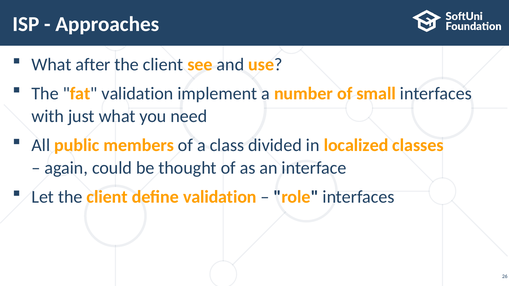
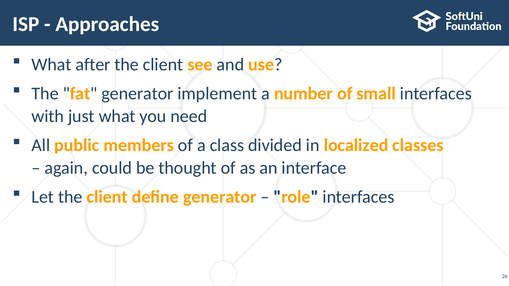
fat validation: validation -> generator (138, 94)
define validation: validation -> generator (220, 197)
